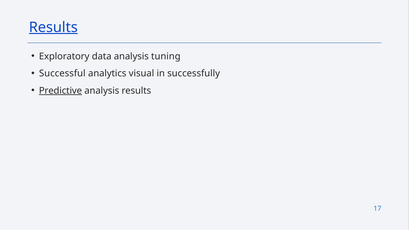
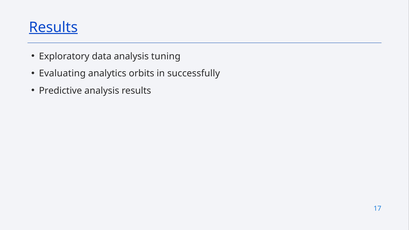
Successful: Successful -> Evaluating (62, 73)
visual: visual -> orbits (142, 73)
Predictive underline: present -> none (60, 91)
